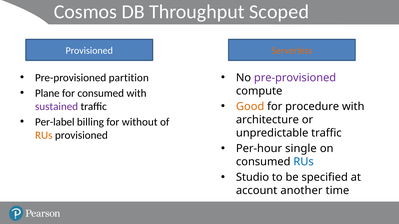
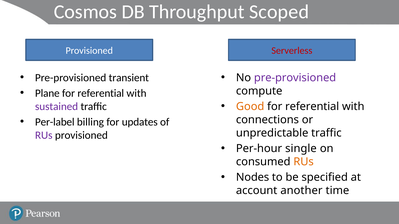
Serverless colour: orange -> red (292, 51)
partition: partition -> transient (129, 78)
consumed: consumed -> referential (101, 93)
procedure: procedure -> referential (312, 107)
without: without -> updates (140, 122)
architecture: architecture -> connections (267, 120)
RUs colour: orange -> purple (44, 135)
RUs colour: blue -> orange (304, 162)
Studio: Studio -> Nodes (253, 178)
